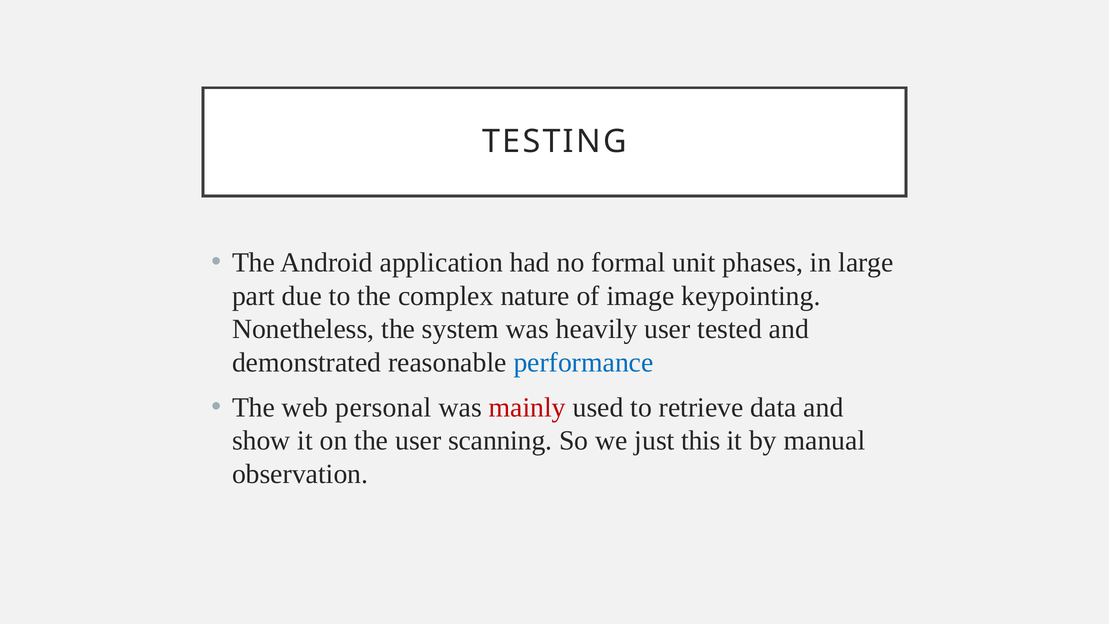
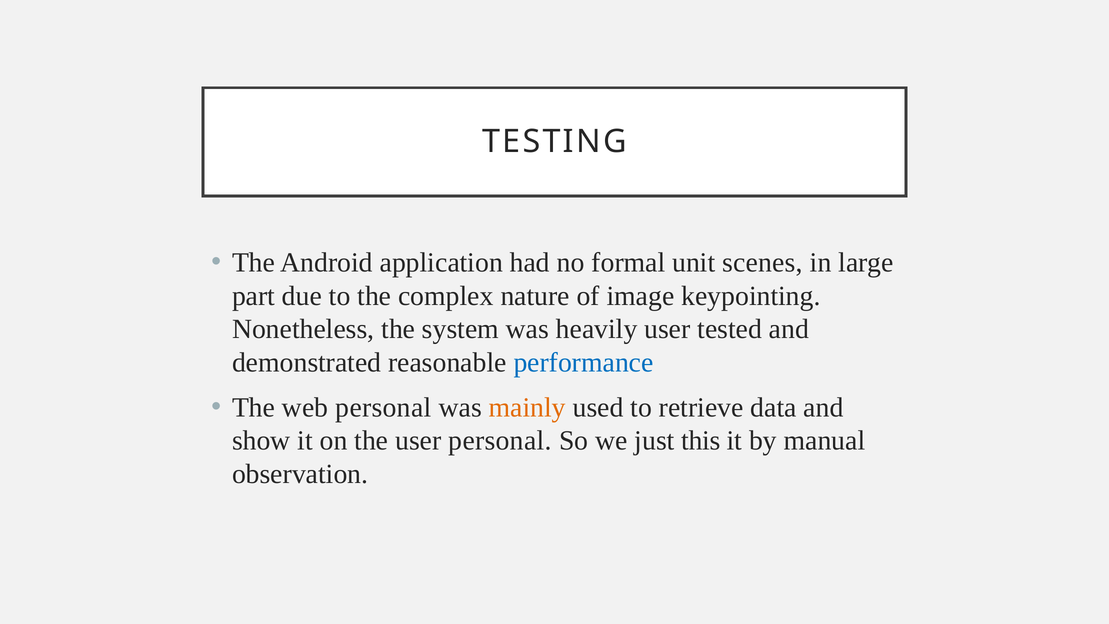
phases: phases -> scenes (763, 263)
mainly colour: red -> orange (527, 407)
user scanning: scanning -> personal (500, 441)
